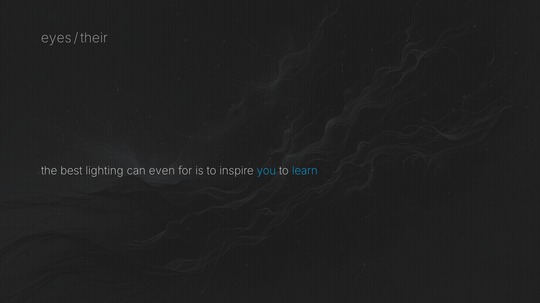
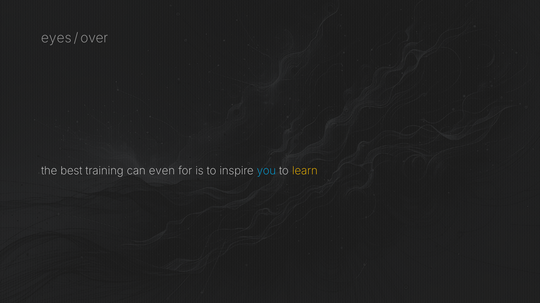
their: their -> over (94, 38)
lighting: lighting -> training (105, 171)
learn colour: light blue -> yellow (305, 171)
